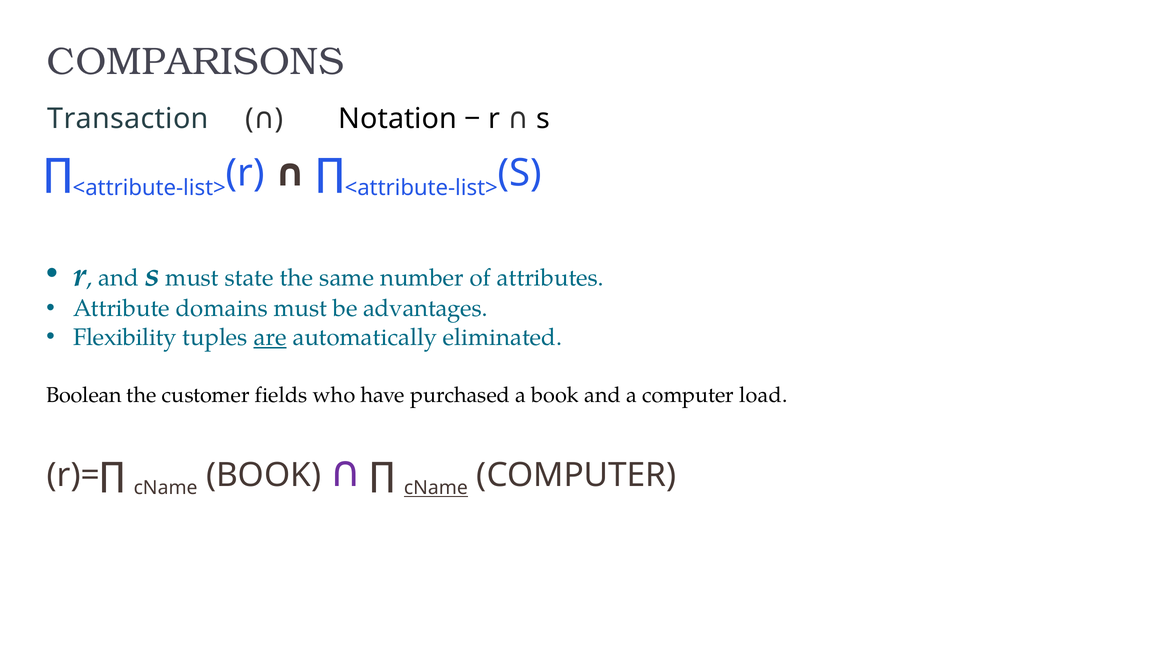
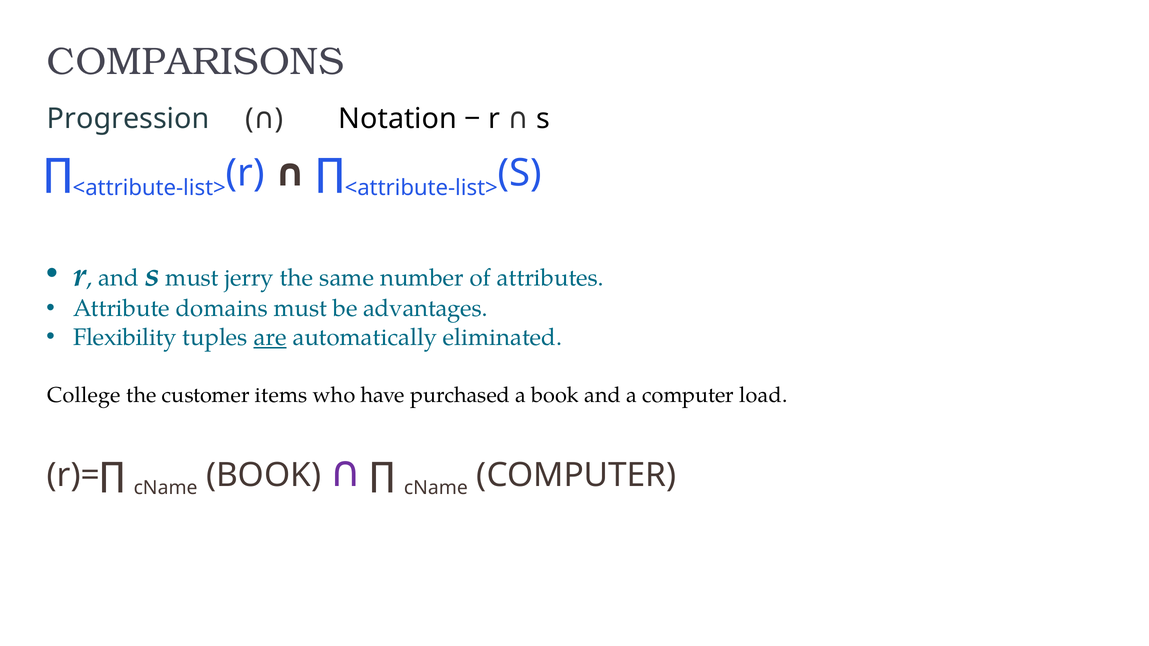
Transaction: Transaction -> Progression (128, 119)
state: state -> jerry (249, 278)
Boolean: Boolean -> College (84, 395)
fields: fields -> items (281, 395)
cName underline: present -> none (436, 488)
